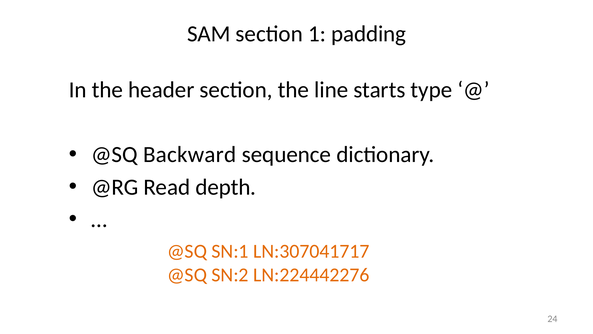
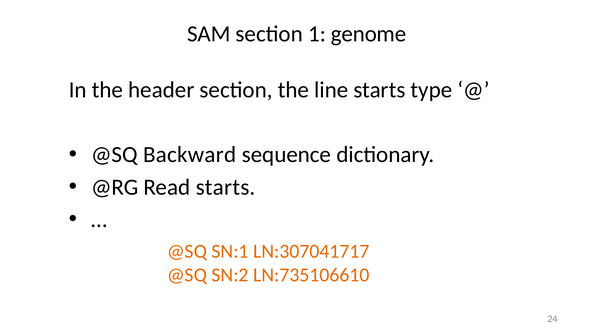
padding: padding -> genome (369, 34)
Read depth: depth -> starts (226, 187)
LN:224442276: LN:224442276 -> LN:735106610 (311, 275)
